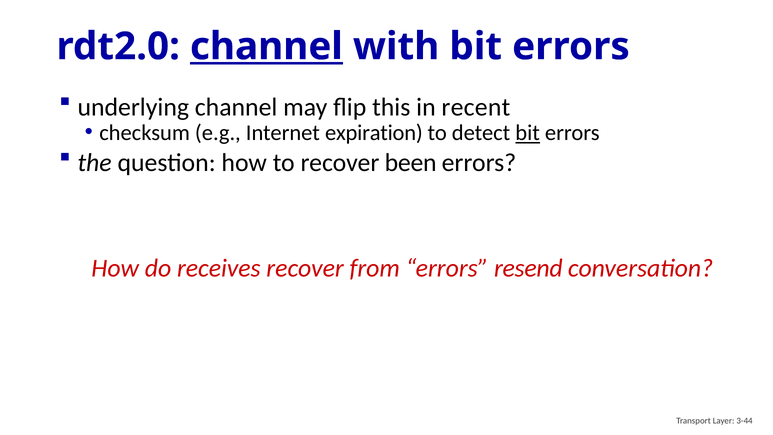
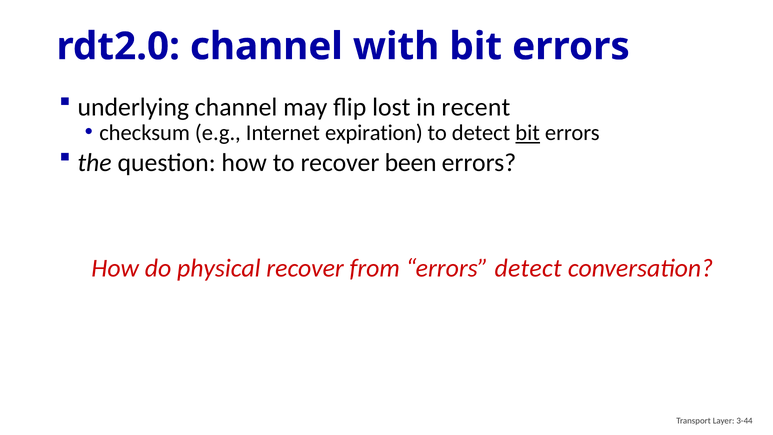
channel underline: present -> none (266, 46)
this: this -> lost (391, 107)
receives: receives -> physical (219, 268)
errors resend: resend -> detect (528, 268)
